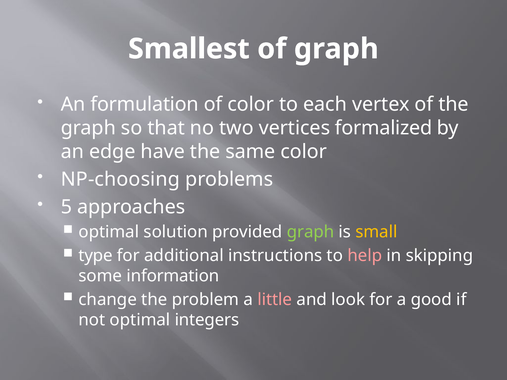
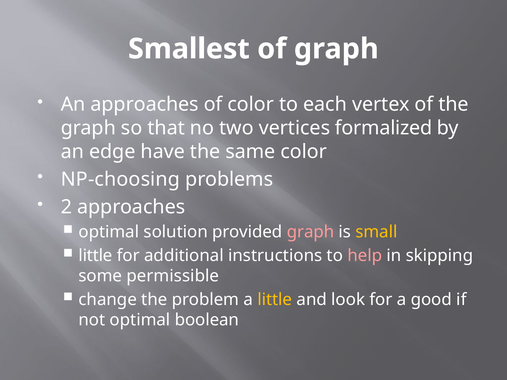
An formulation: formulation -> approaches (145, 104)
5: 5 -> 2 (66, 207)
graph colour: light green -> pink (310, 232)
type: type -> little (95, 256)
information: information -> permissible (173, 276)
little colour: pink -> yellow (275, 300)
integers: integers -> boolean (207, 320)
